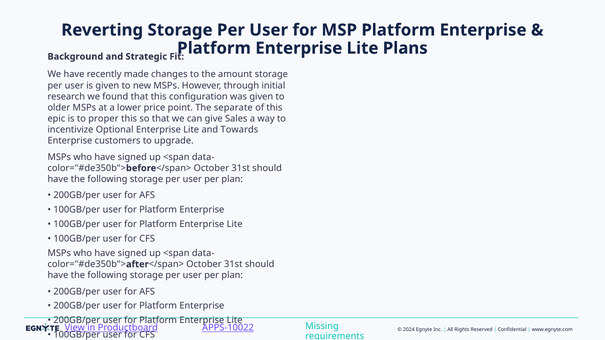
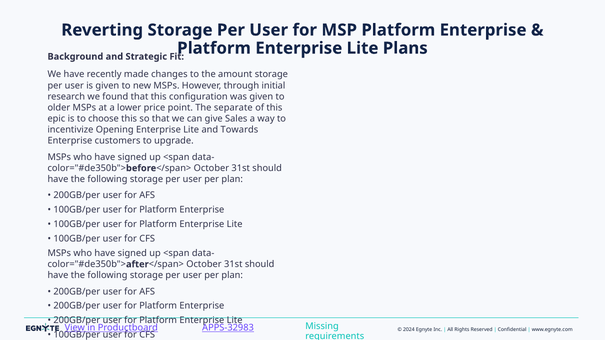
proper: proper -> choose (104, 119)
Optional: Optional -> Opening (115, 130)
APPS-10022: APPS-10022 -> APPS-32983 (228, 328)
